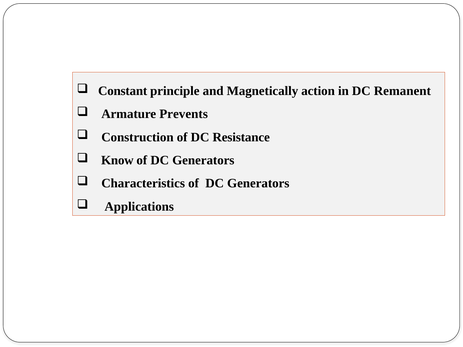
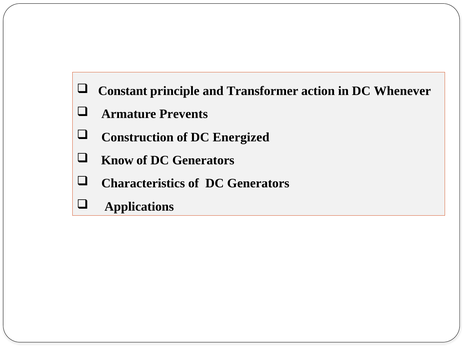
Magnetically: Magnetically -> Transformer (262, 91)
Remanent: Remanent -> Whenever (402, 91)
Resistance: Resistance -> Energized (241, 137)
